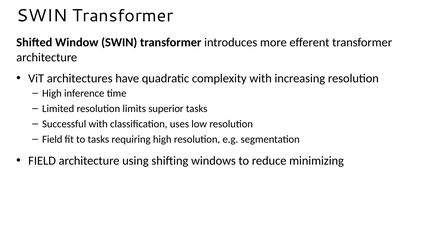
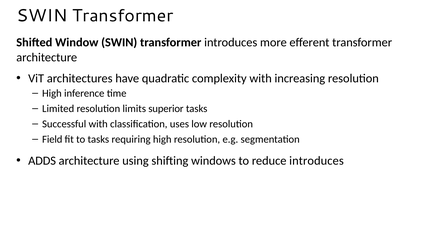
FIELD: FIELD -> ADDS (42, 161)
reduce minimizing: minimizing -> introduces (316, 161)
